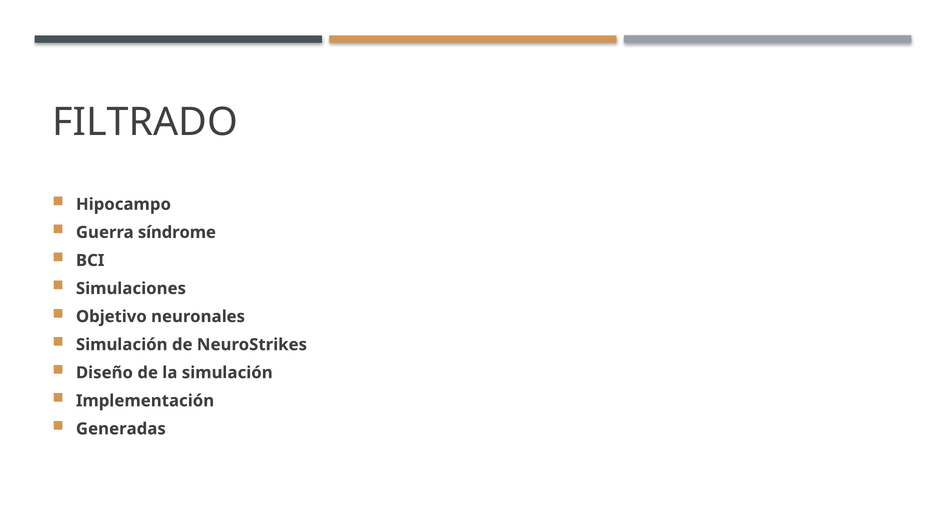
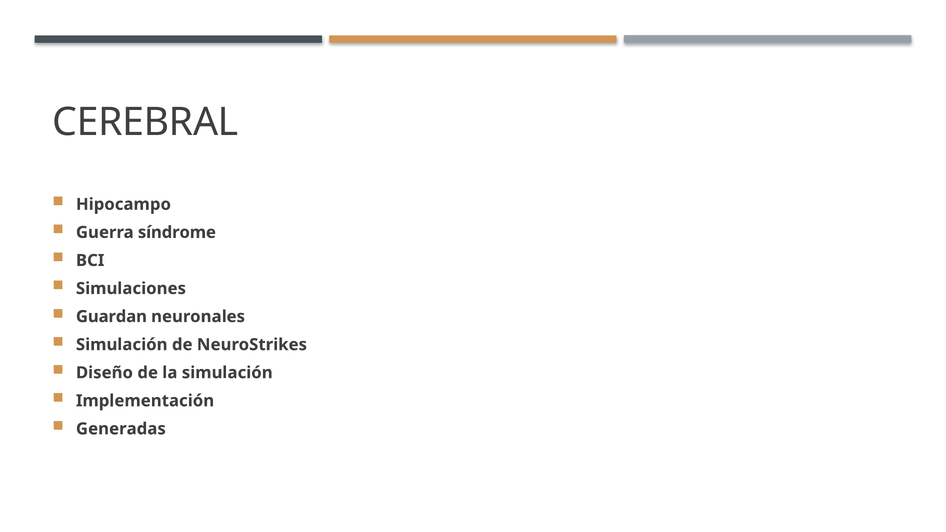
FILTRADO: FILTRADO -> CEREBRAL (145, 122)
Objetivo: Objetivo -> Guardan (111, 317)
